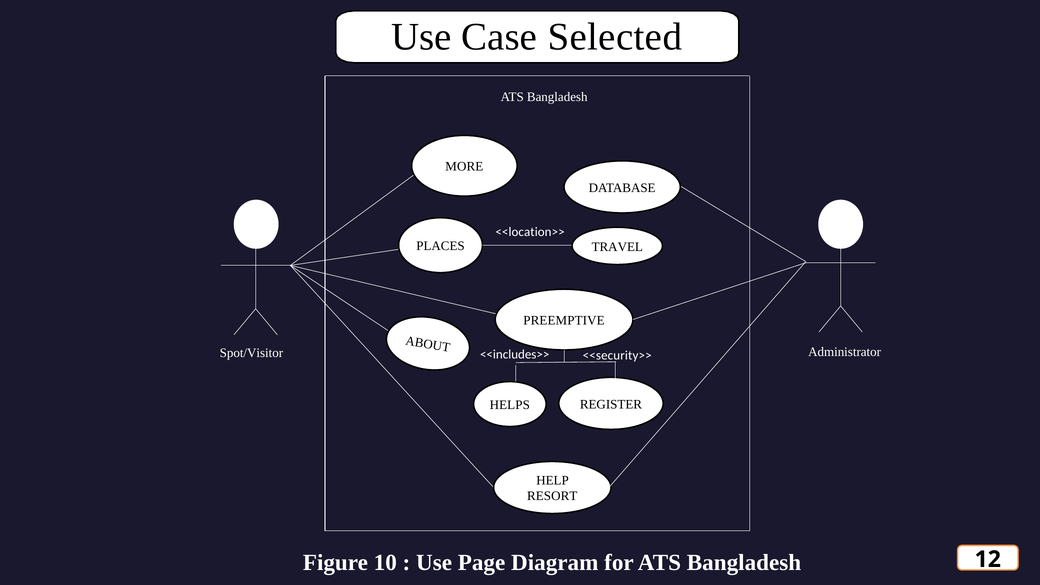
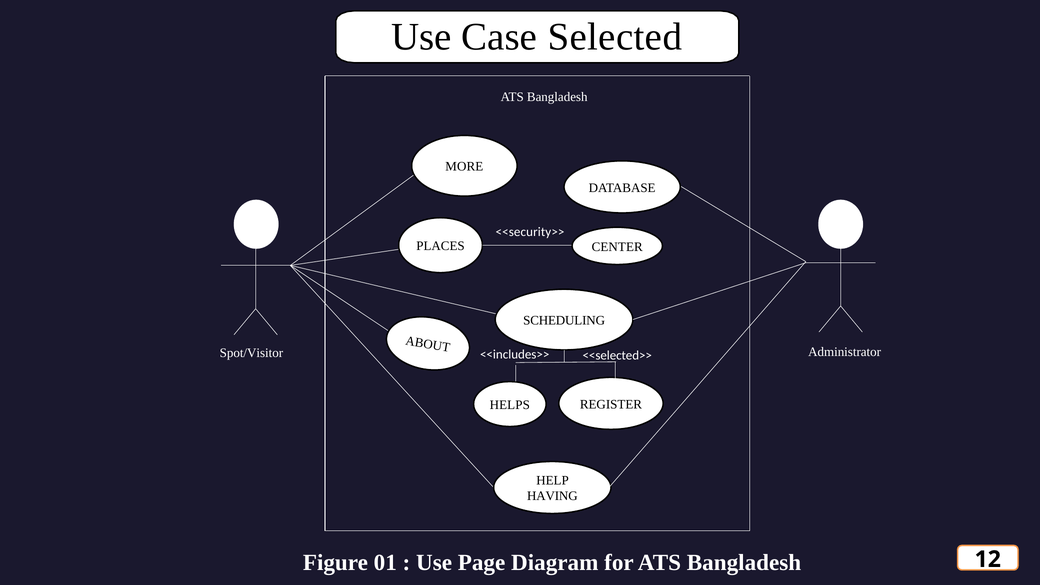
<<location>>: <<location>> -> <<security>> (530, 232)
TRAVEL: TRAVEL -> CENTER (617, 247)
PREEMPTIVE: PREEMPTIVE -> SCHEDULING (564, 320)
<<security>>: <<security>> -> <<selected>> (617, 355)
RESORT: RESORT -> HAVING (552, 496)
10: 10 -> 01 (385, 562)
